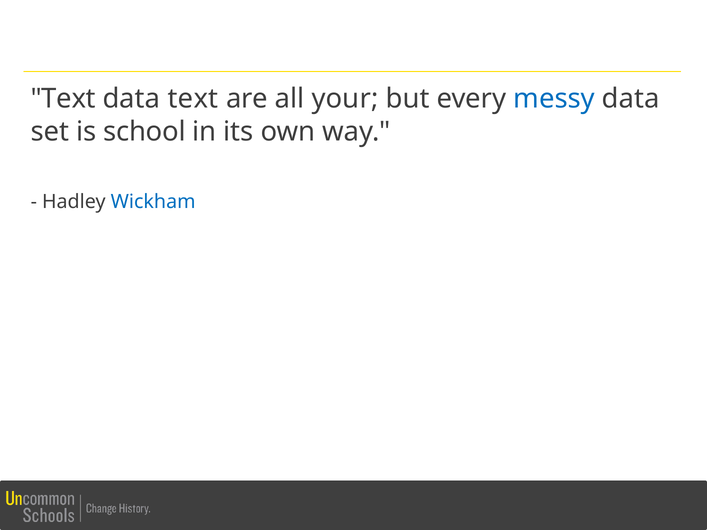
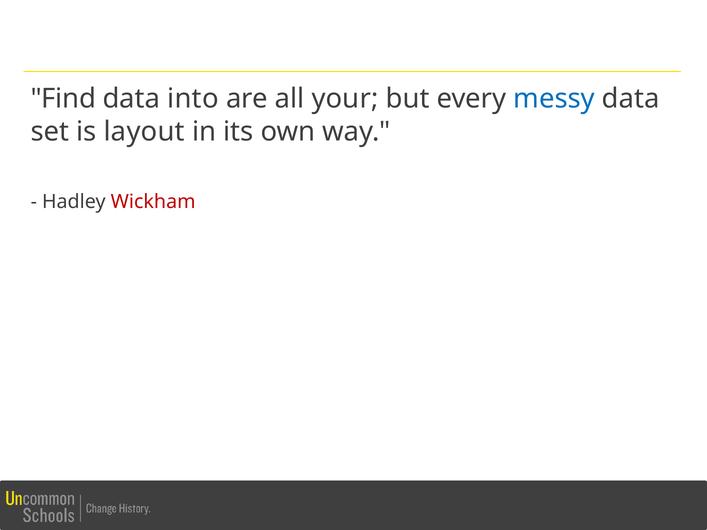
Text: Text -> Find (63, 99)
data text: text -> into (193, 99)
school: school -> layout (144, 132)
Wickham colour: blue -> red (153, 202)
